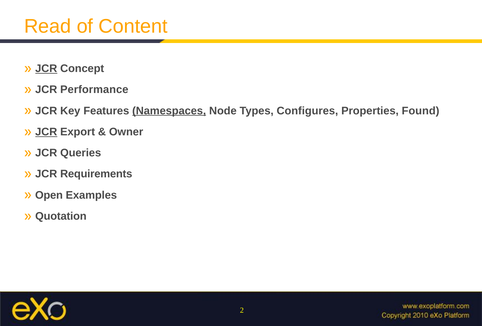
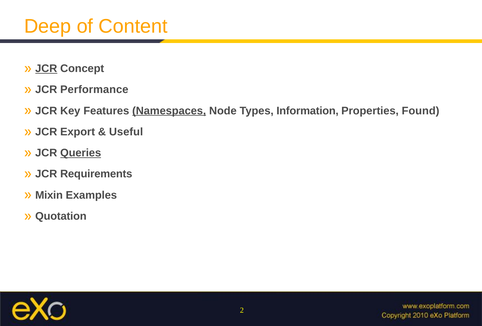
Read: Read -> Deep (48, 26)
Configures: Configures -> Information (308, 111)
JCR underline: present -> none (46, 132)
Owner: Owner -> Useful (126, 132)
Queries underline: none -> present (81, 153)
Open: Open -> Mixin (49, 195)
